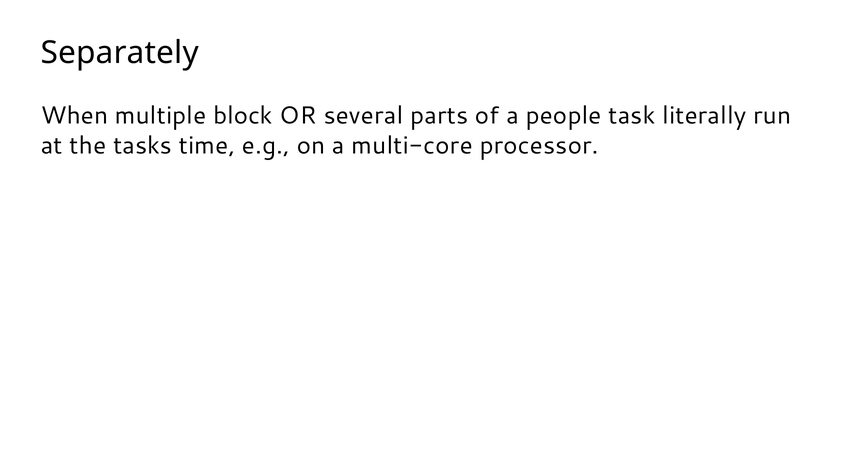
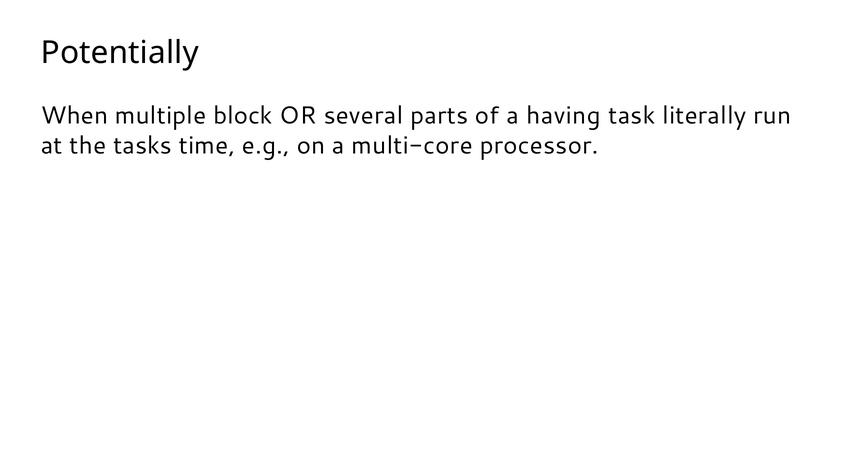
Separately: Separately -> Potentially (120, 53)
people: people -> having (564, 116)
